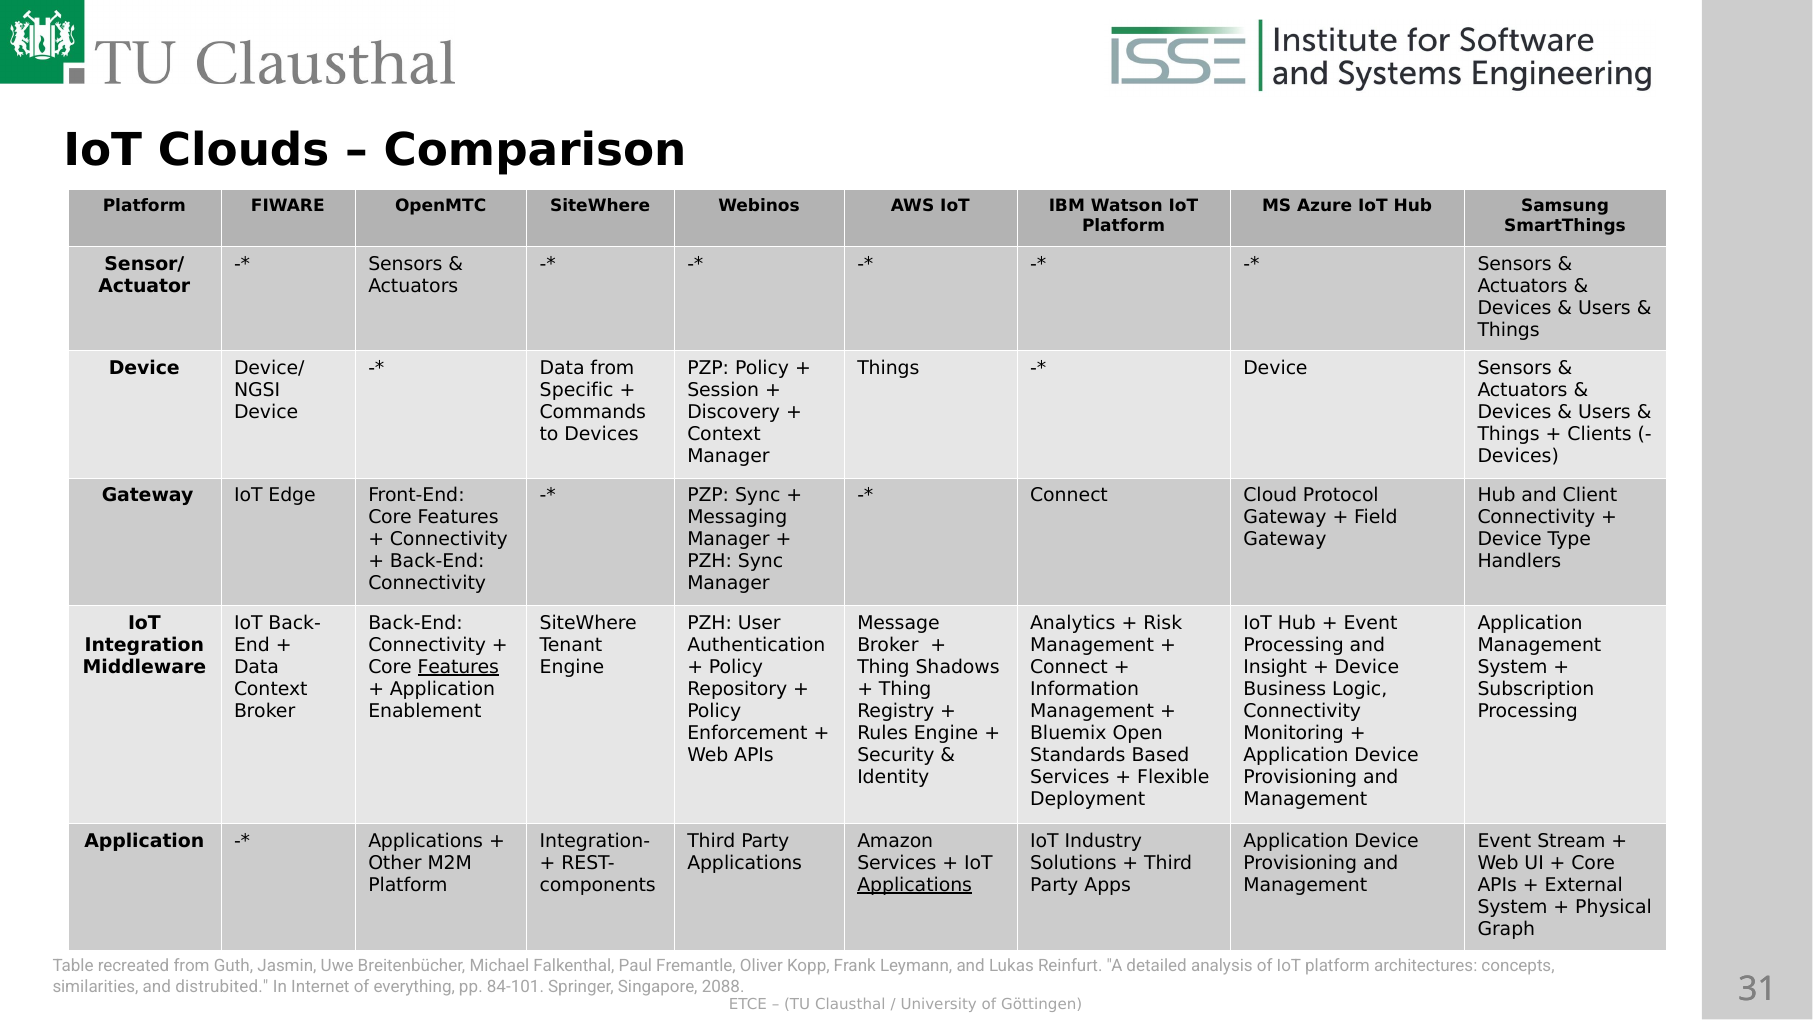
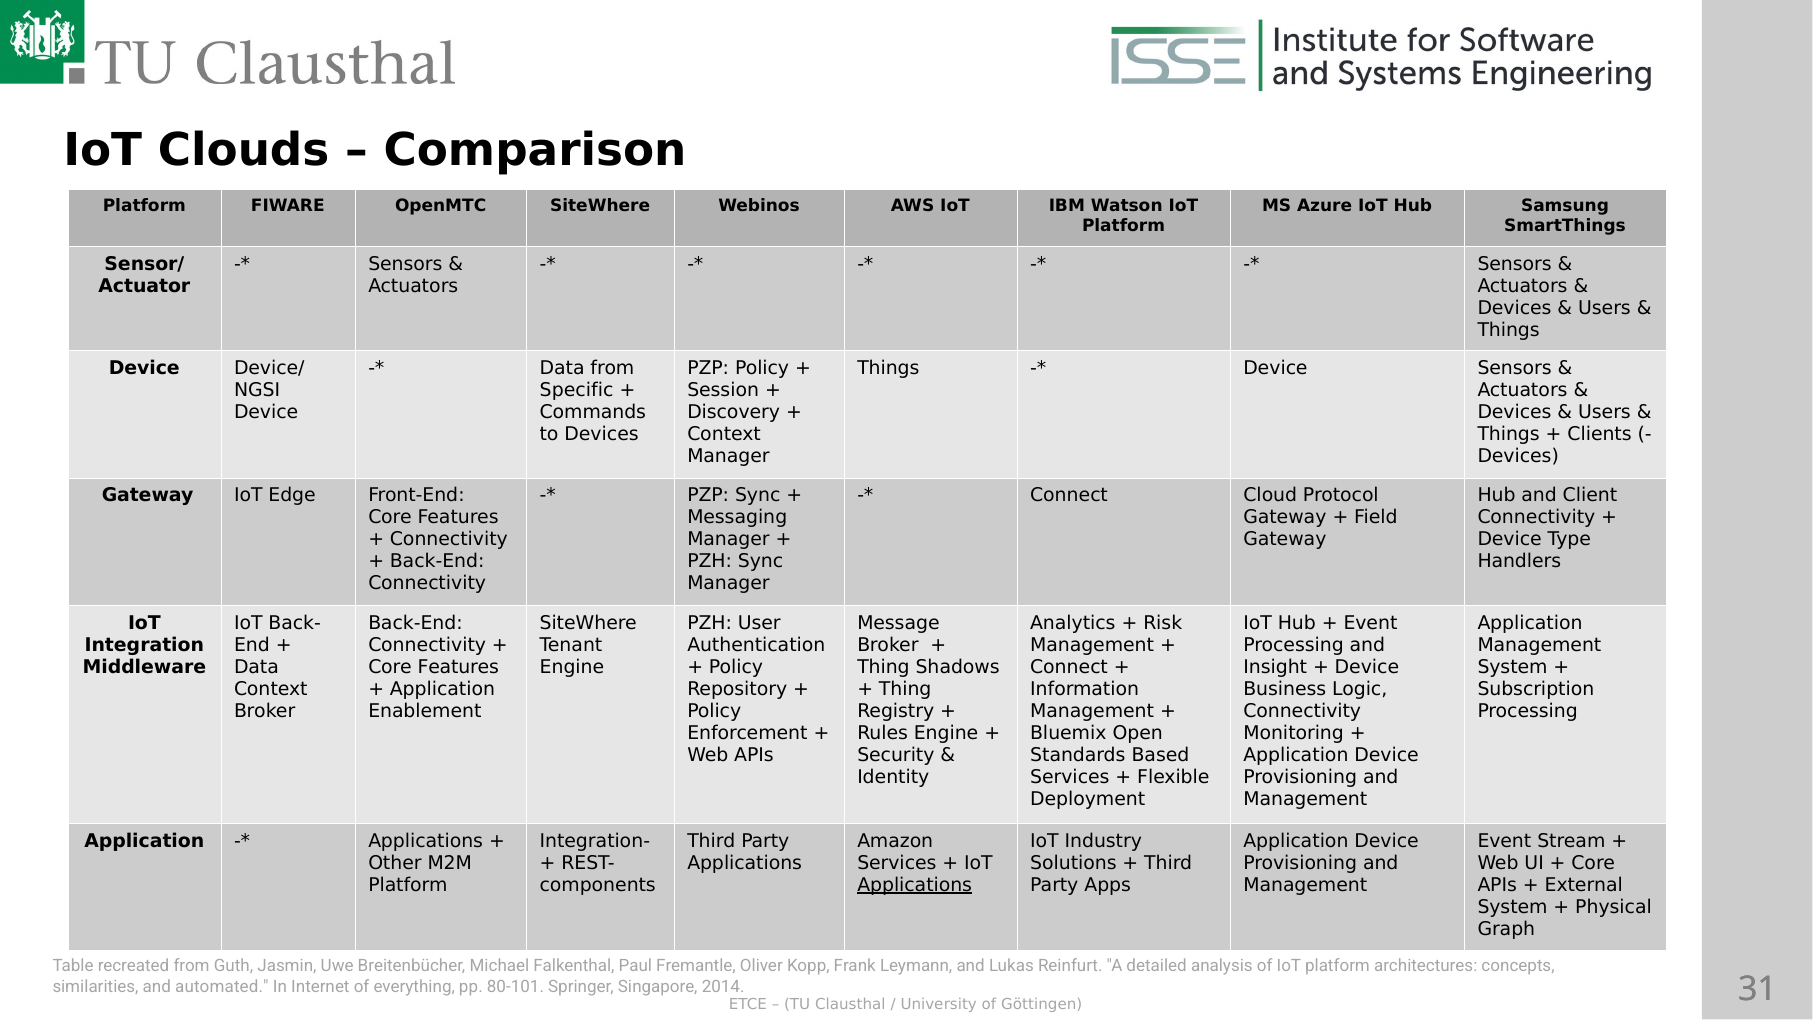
Features underline: present -> none (458, 667)
distrubited: distrubited -> automated (222, 987)
84-101: 84-101 -> 80-101 (515, 987)
2088: 2088 -> 2014 (723, 987)
